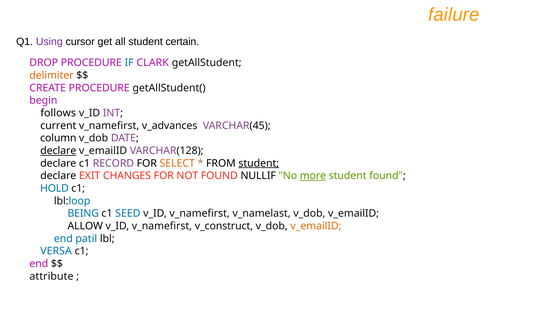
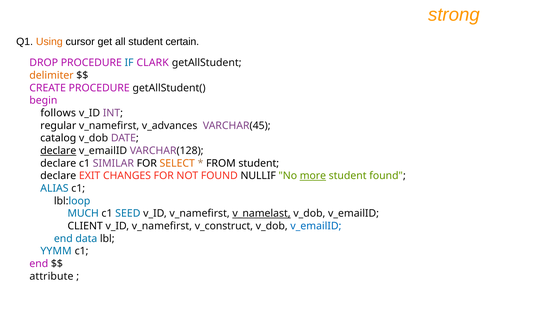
failure: failure -> strong (454, 15)
Using colour: purple -> orange (49, 42)
current: current -> regular (58, 126)
column: column -> catalog (58, 138)
RECORD: RECORD -> SIMILAR (113, 163)
student underline: present -> none (259, 163)
HOLD: HOLD -> ALIAS (54, 189)
BEING: BEING -> MUCH (83, 214)
v_namelast underline: none -> present (262, 214)
ALLOW: ALLOW -> CLIENT (85, 226)
v_emailID colour: orange -> blue (316, 226)
patil: patil -> data (86, 239)
VERSA: VERSA -> YYMM (56, 252)
